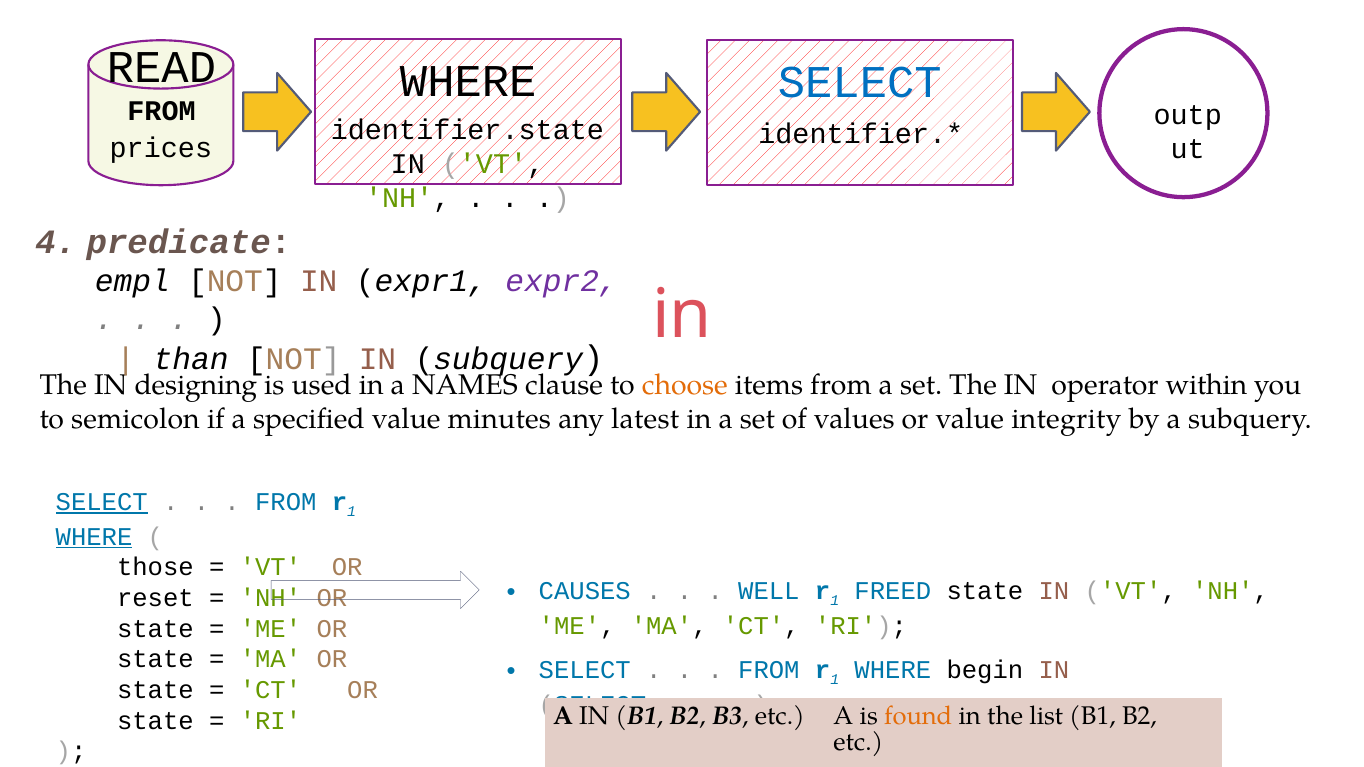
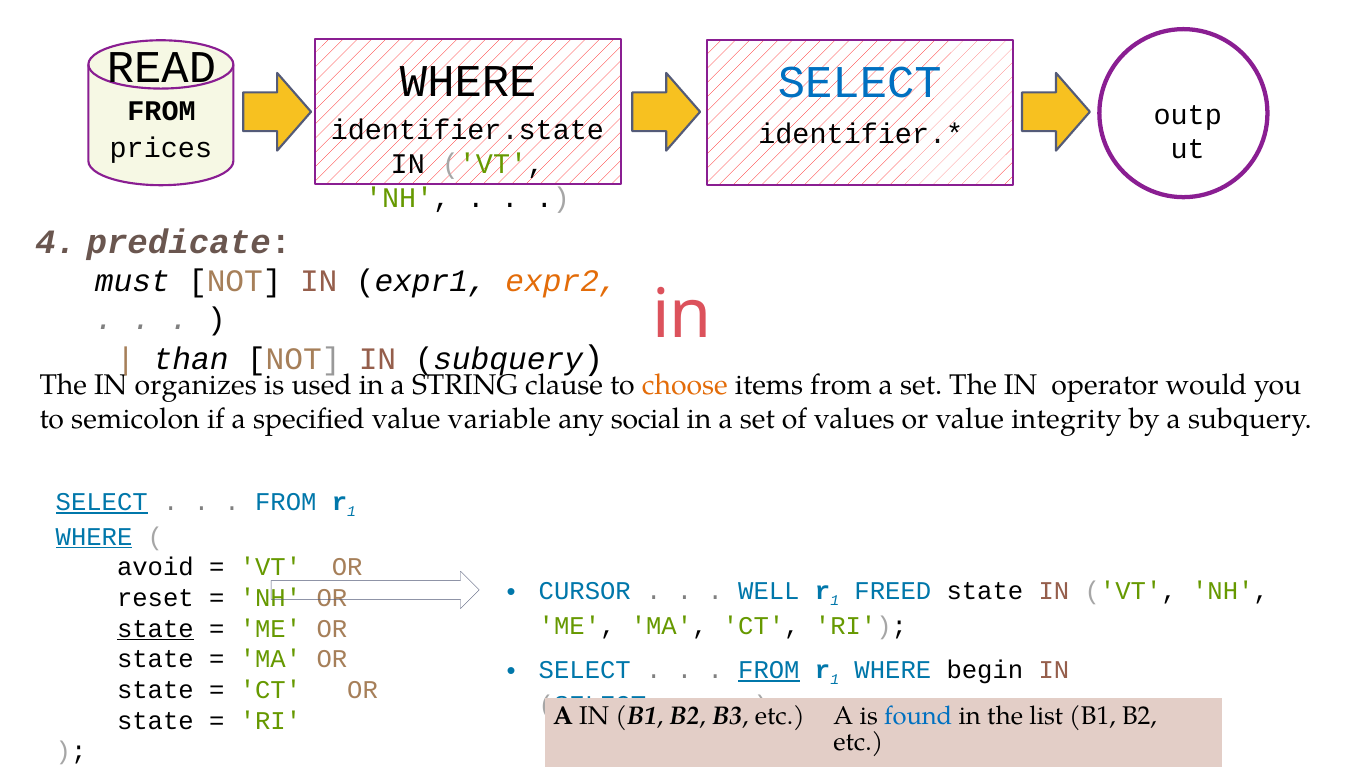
empl: empl -> must (132, 281)
expr2 colour: purple -> orange (562, 281)
designing: designing -> organizes (196, 385)
NAMES: NAMES -> STRING (465, 385)
within: within -> would (1206, 385)
minutes: minutes -> variable (499, 419)
latest: latest -> social (645, 419)
those: those -> avoid (155, 568)
CAUSES: CAUSES -> CURSOR (585, 591)
state underline: none -> present (155, 629)
FROM underline: none -> present (769, 670)
found colour: orange -> blue (918, 716)
